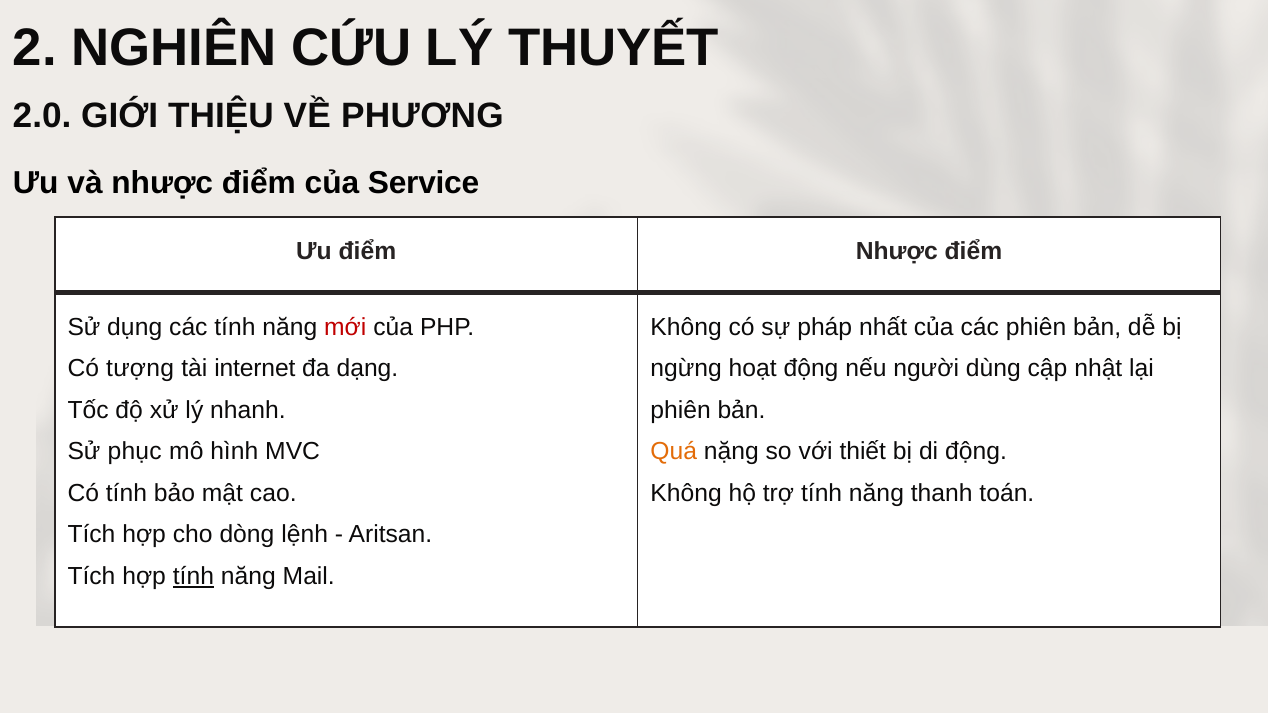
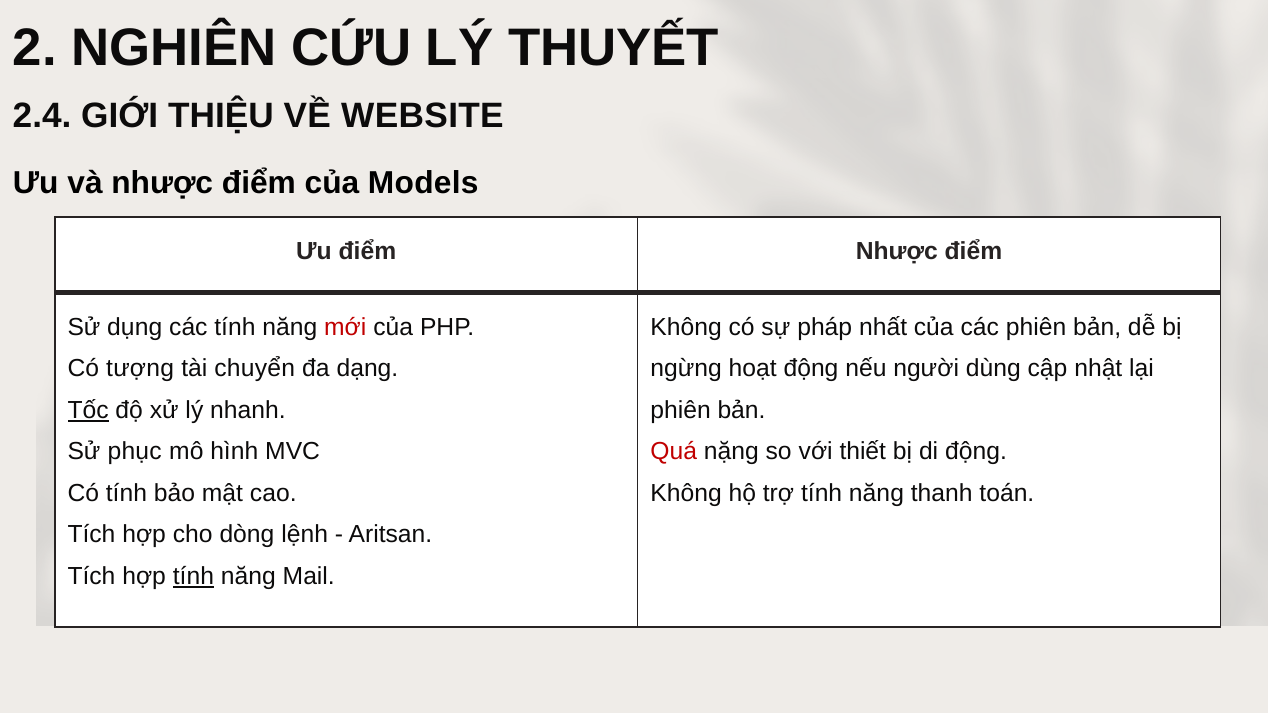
2.0: 2.0 -> 2.4 (42, 116)
PHƯƠNG: PHƯƠNG -> WEBSITE (422, 116)
Service: Service -> Models (423, 183)
internet: internet -> chuyển (255, 369)
Tốc underline: none -> present (88, 410)
Quá colour: orange -> red (674, 452)
